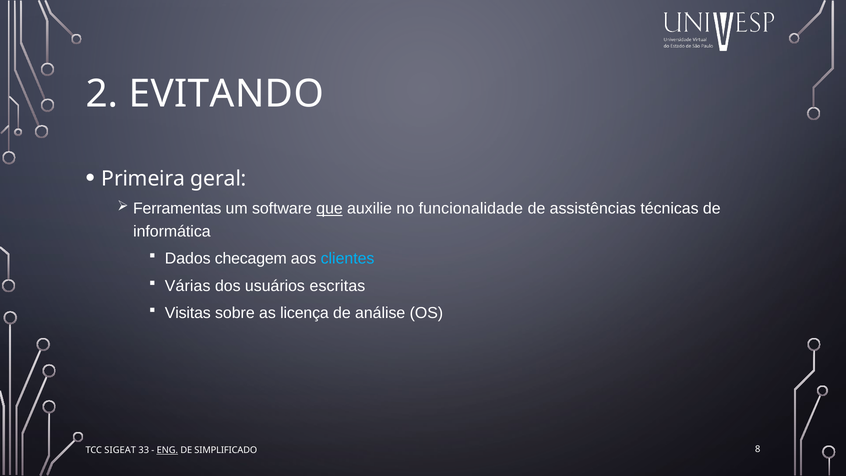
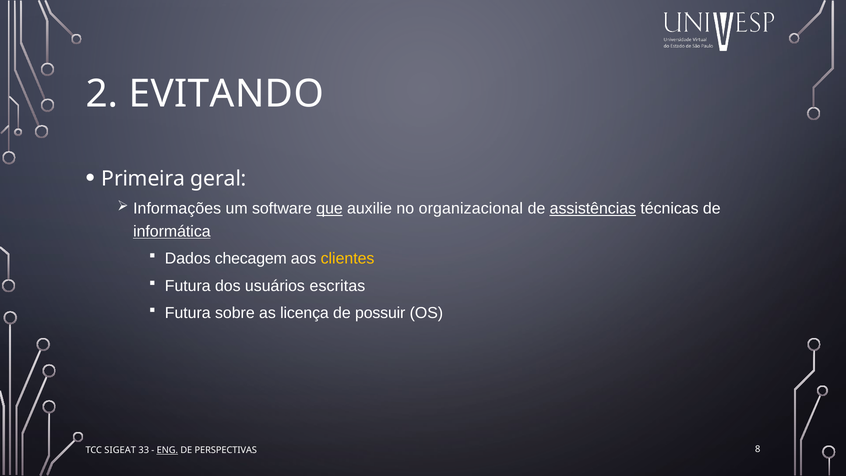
Ferramentas: Ferramentas -> Informações (177, 209)
funcionalidade: funcionalidade -> organizacional (471, 209)
assistências underline: none -> present (593, 209)
informática underline: none -> present (172, 231)
clientes colour: light blue -> yellow (348, 259)
Várias: Várias -> Futura (188, 286)
Visitas: Visitas -> Futura (188, 313)
análise: análise -> possuir (380, 313)
SIMPLIFICADO: SIMPLIFICADO -> PERSPECTIVAS (226, 450)
